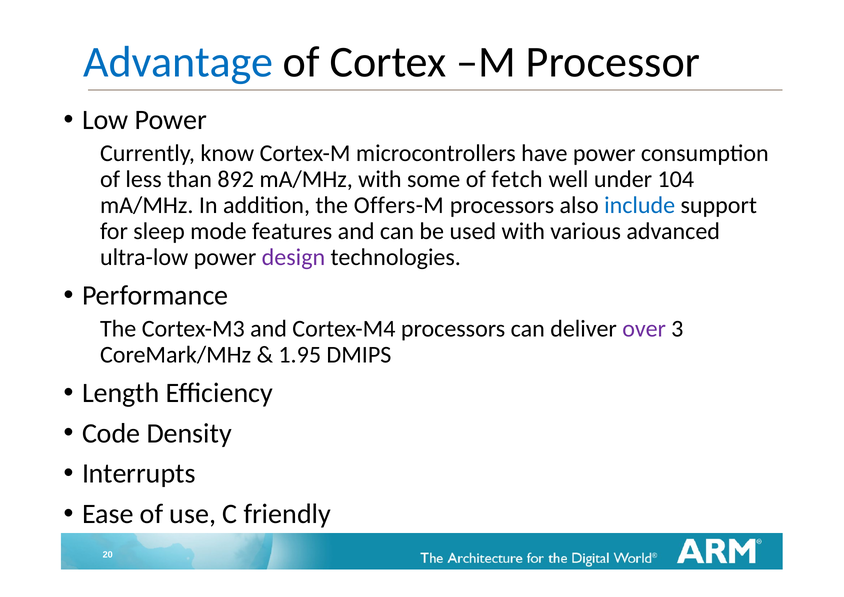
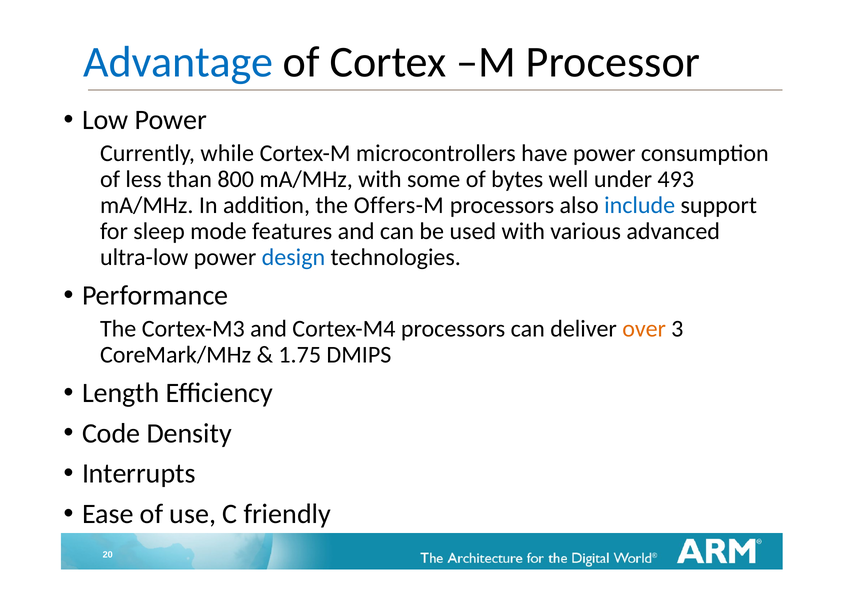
know: know -> while (227, 153)
892: 892 -> 800 (236, 179)
fetch: fetch -> bytes (517, 179)
104: 104 -> 493 (676, 179)
design colour: purple -> blue (293, 257)
over colour: purple -> orange (644, 328)
1.95: 1.95 -> 1.75 (300, 354)
